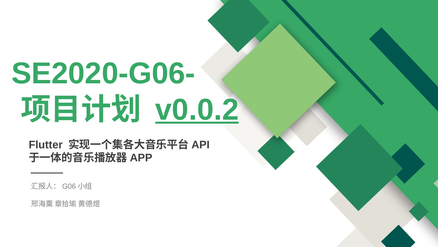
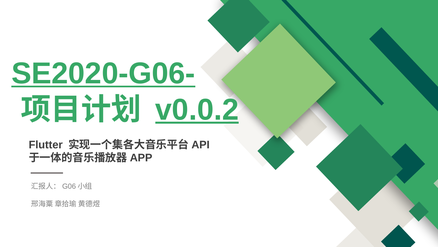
SE2020-G06- underline: none -> present (103, 73)
